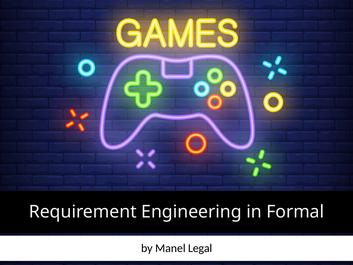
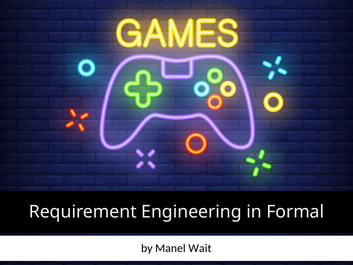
Legal: Legal -> Wait (200, 248)
